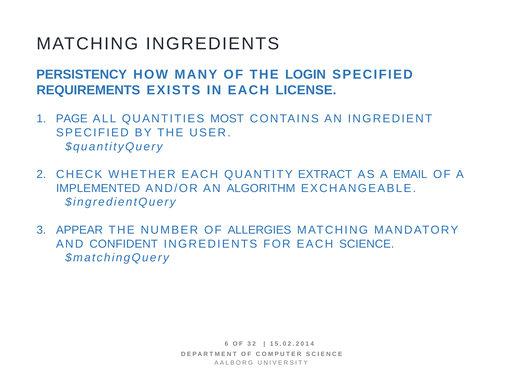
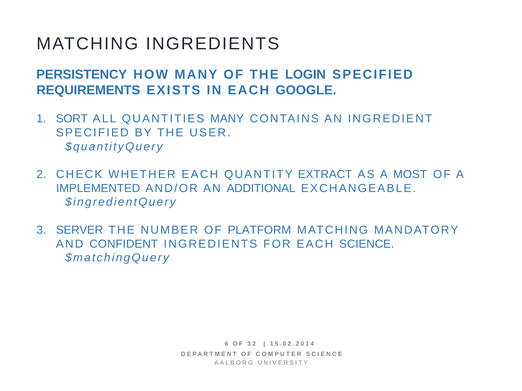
LICENSE: LICENSE -> GOOGLE (306, 90)
PAGE: PAGE -> SORT (72, 119)
QUANTITIES MOST: MOST -> MANY (227, 119)
EMAIL: EMAIL -> MOST (410, 175)
ALGORITHM: ALGORITHM -> ADDITIONAL (261, 189)
APPEAR: APPEAR -> SERVER (80, 230)
ALLERGIES: ALLERGIES -> PLATFORM (259, 230)
